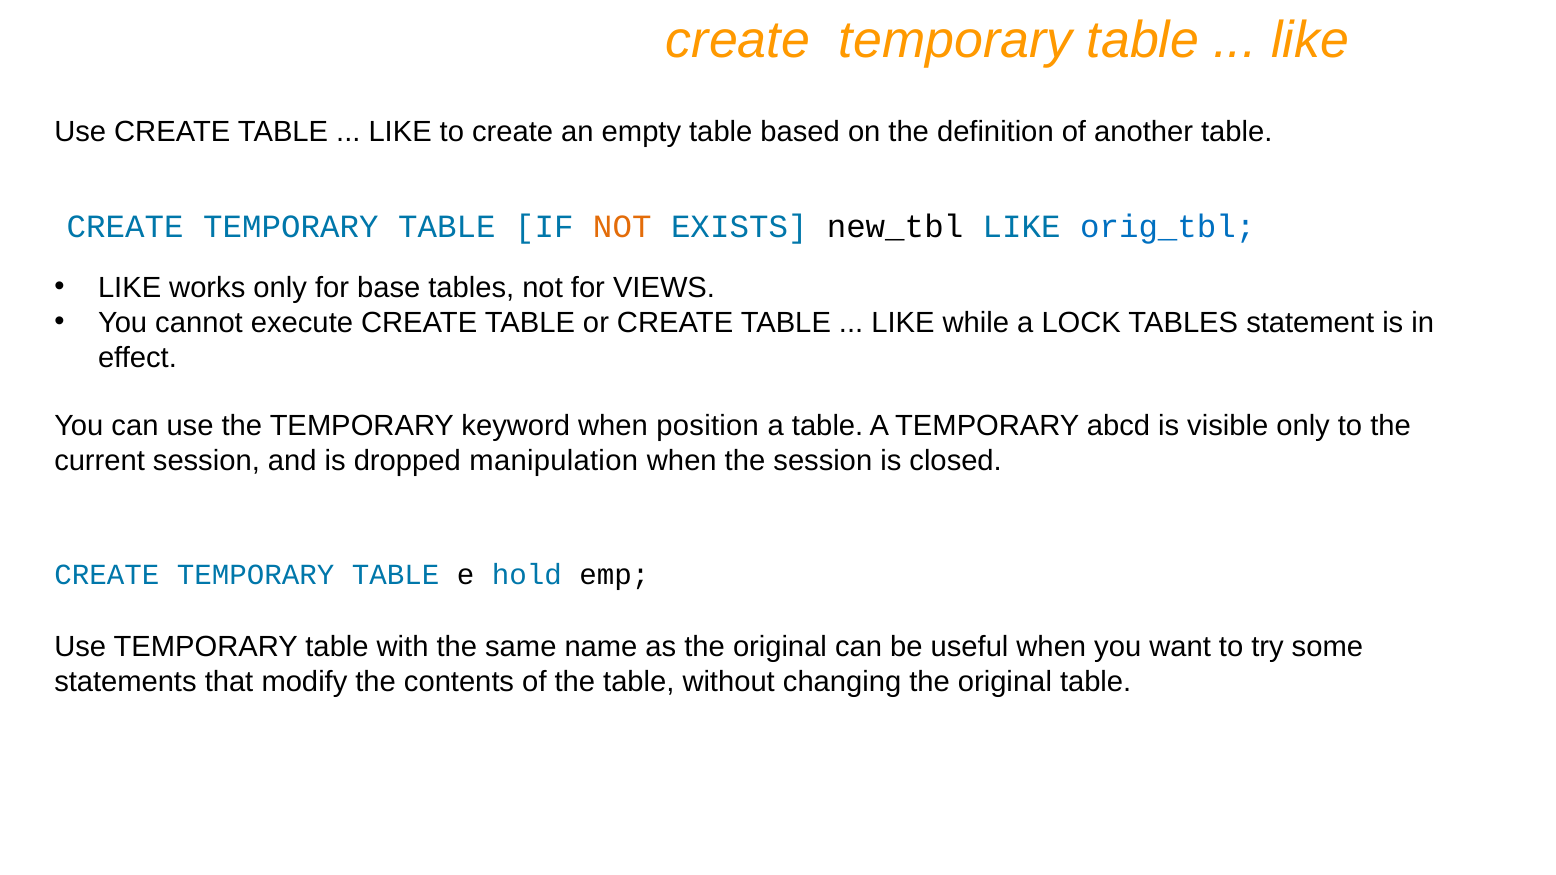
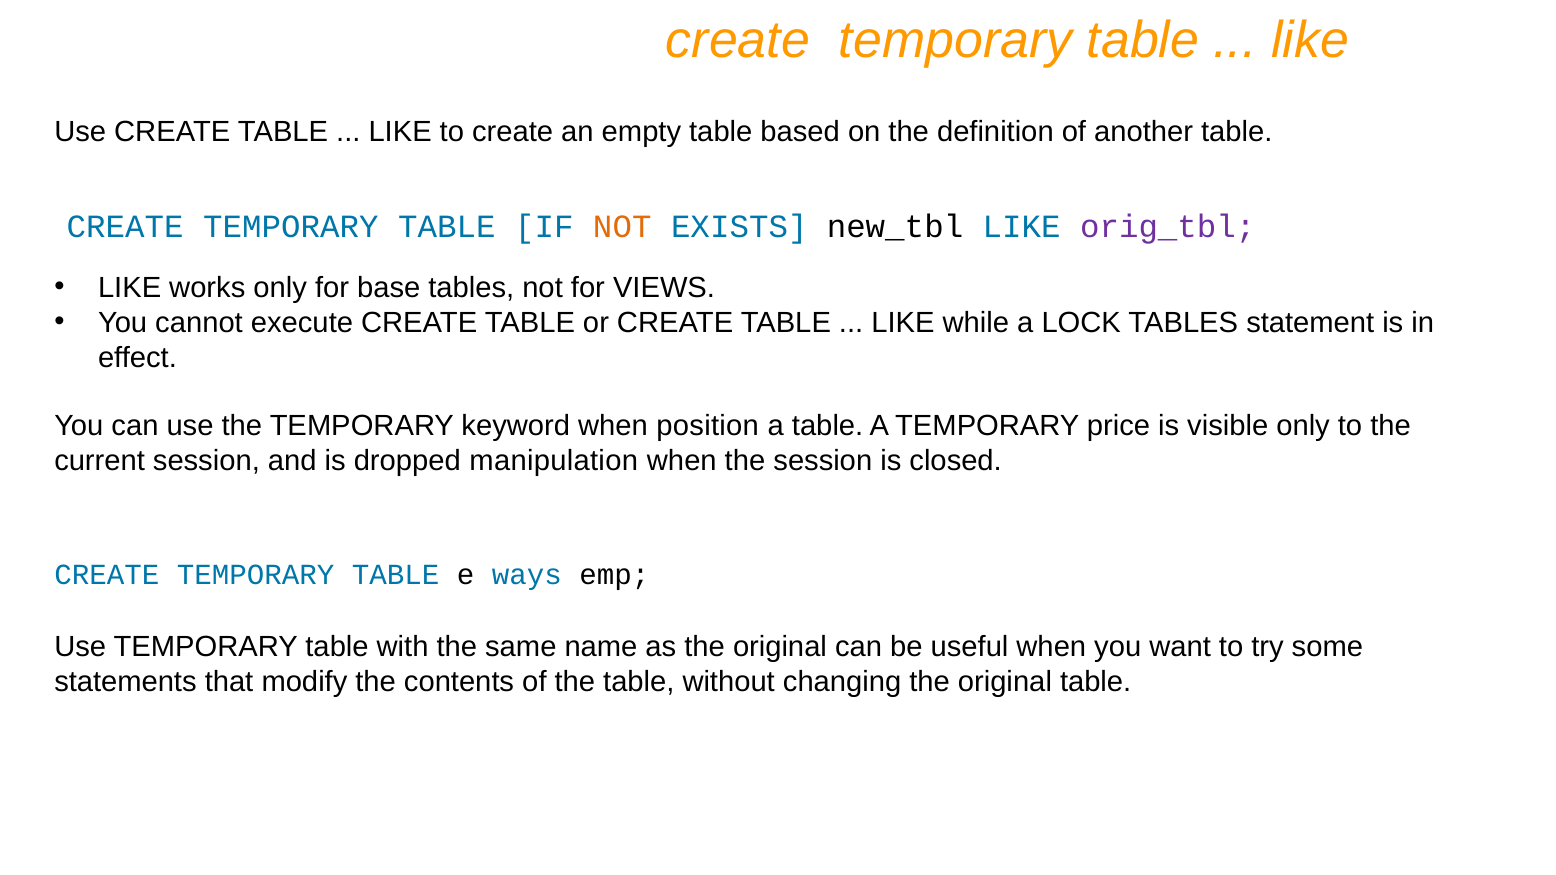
orig_tbl colour: blue -> purple (1168, 227)
abcd: abcd -> price (1119, 426)
hold: hold -> ways (527, 575)
